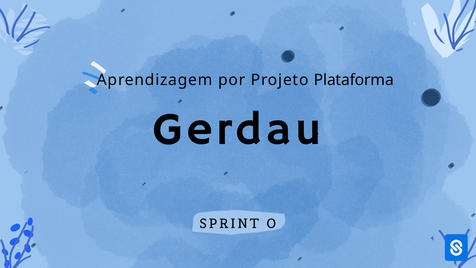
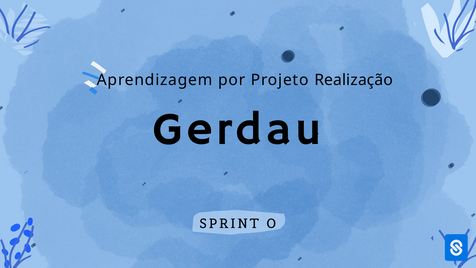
Plataforma: Plataforma -> Realização (354, 80)
